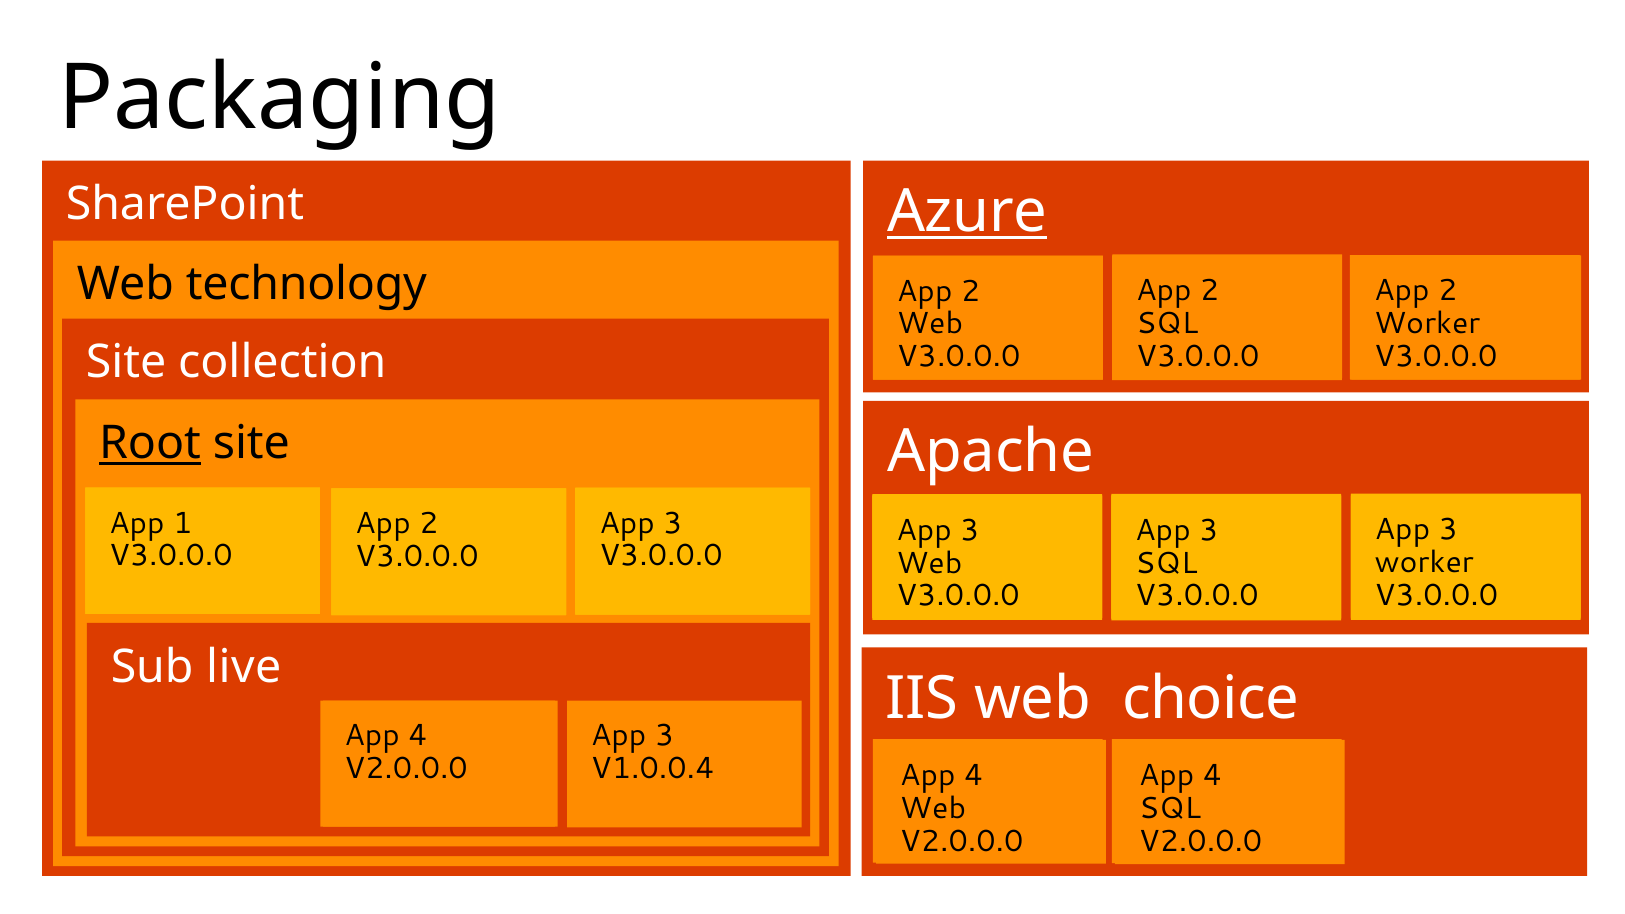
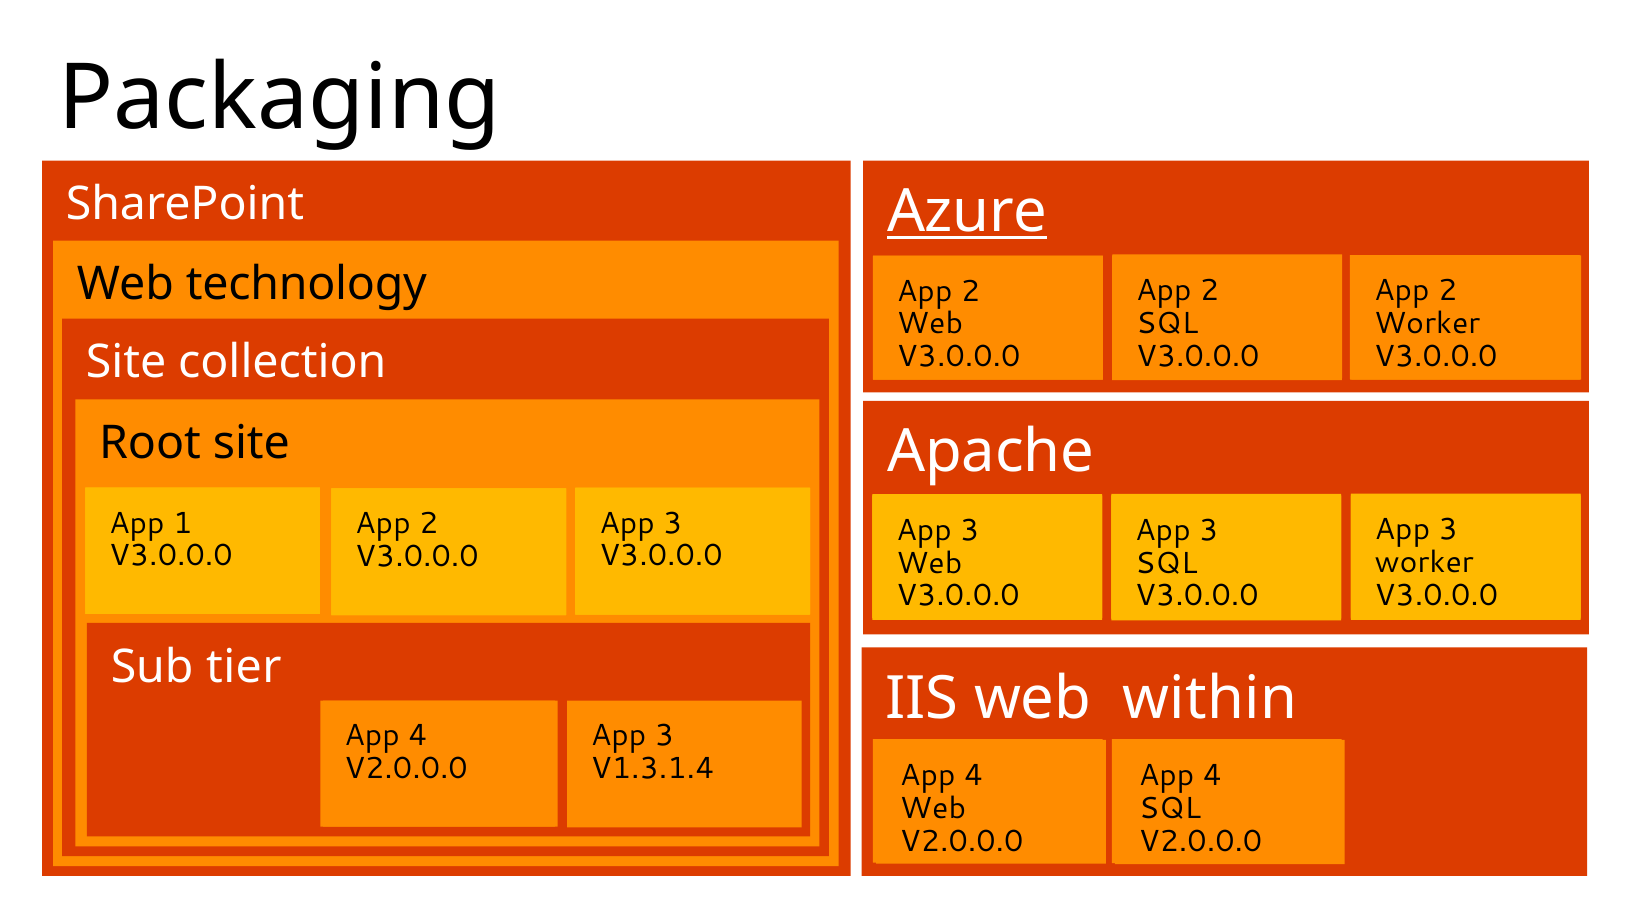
Root underline: present -> none (150, 443)
live: live -> tier (244, 667)
choice: choice -> within (1210, 698)
V1.0.0.4: V1.0.0.4 -> V1.3.1.4 (653, 769)
